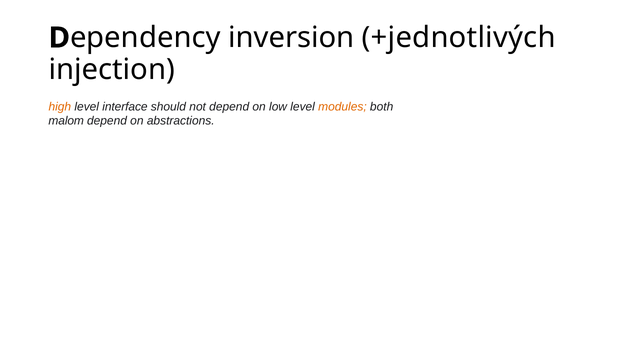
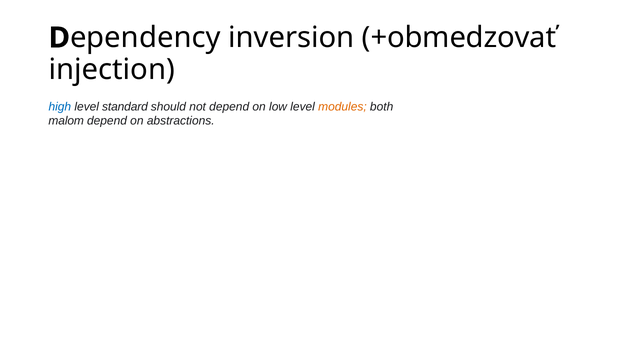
+jednotlivých: +jednotlivých -> +obmedzovať (459, 38)
high colour: orange -> blue (60, 107)
interface: interface -> standard (125, 107)
